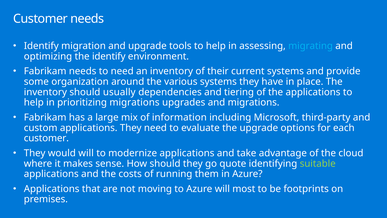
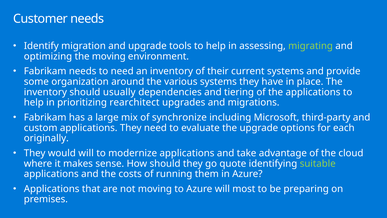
migrating colour: light blue -> light green (311, 46)
the identify: identify -> moving (109, 56)
prioritizing migrations: migrations -> rearchitect (134, 102)
information: information -> synchronize (179, 117)
customer: customer -> originally (46, 138)
footprints: footprints -> preparing (306, 189)
